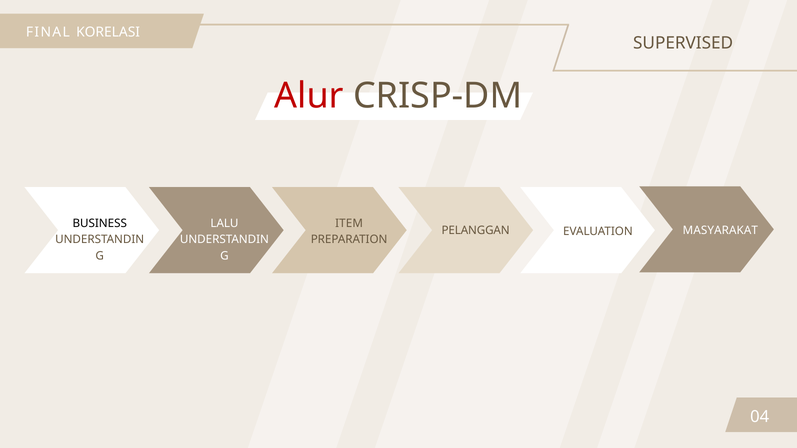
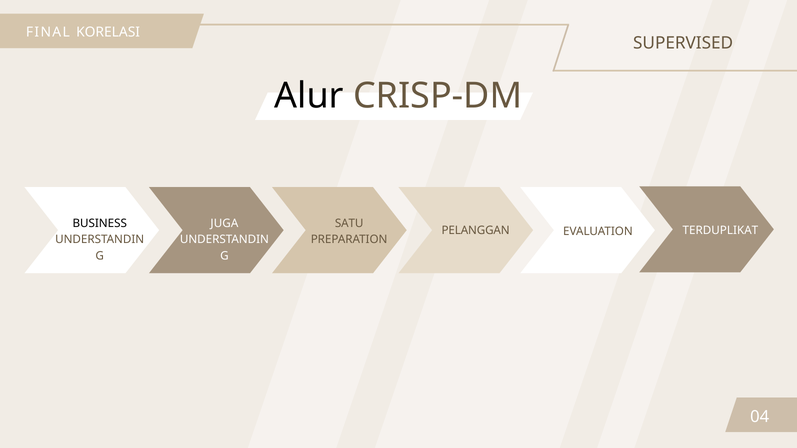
Alur colour: red -> black (309, 96)
ITEM: ITEM -> SATU (349, 223)
LALU: LALU -> JUGA (224, 223)
MASYARAKAT: MASYARAKAT -> TERDUPLIKAT (720, 231)
